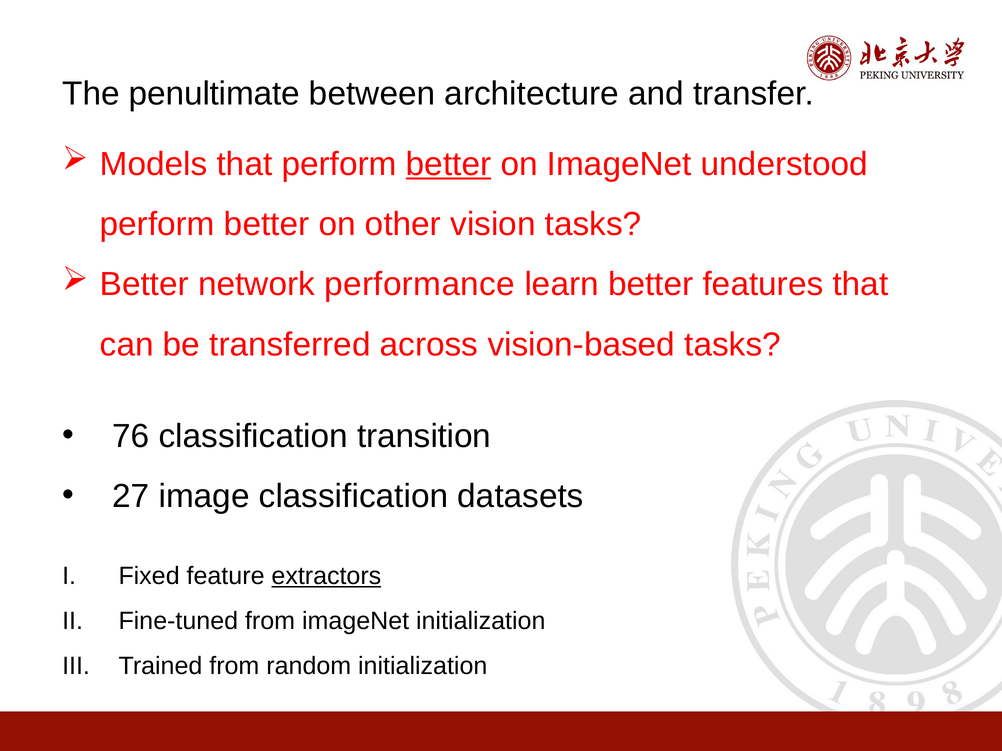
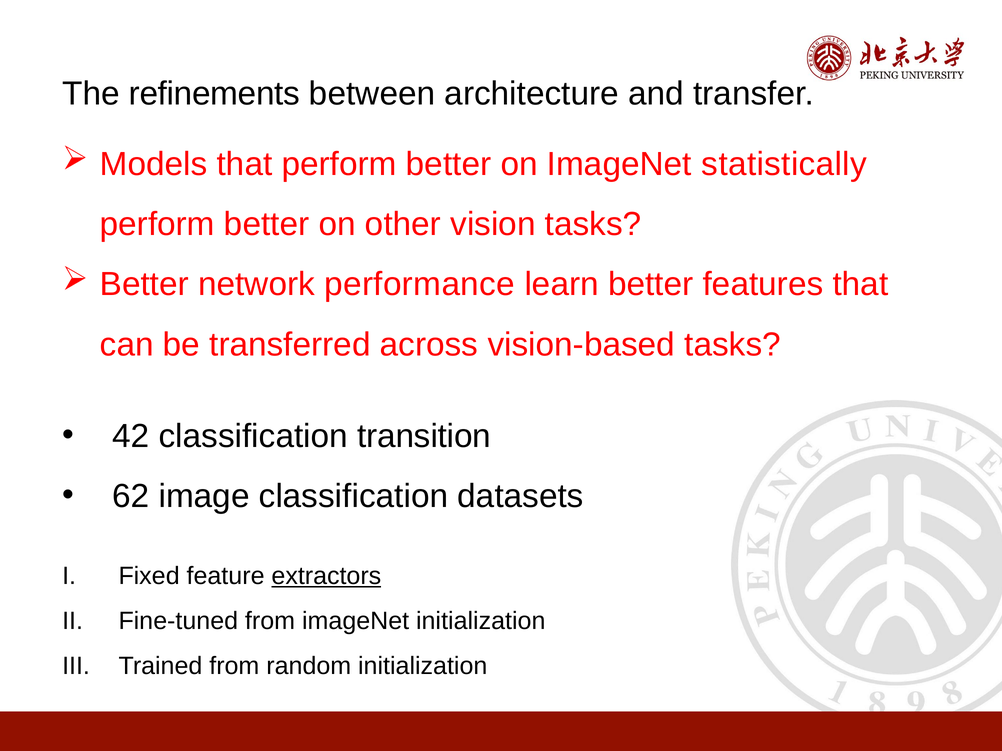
penultimate: penultimate -> refinements (214, 94)
better underline: present -> none (449, 164)
understood: understood -> statistically (784, 164)
76: 76 -> 42 (131, 436)
27: 27 -> 62 (131, 496)
